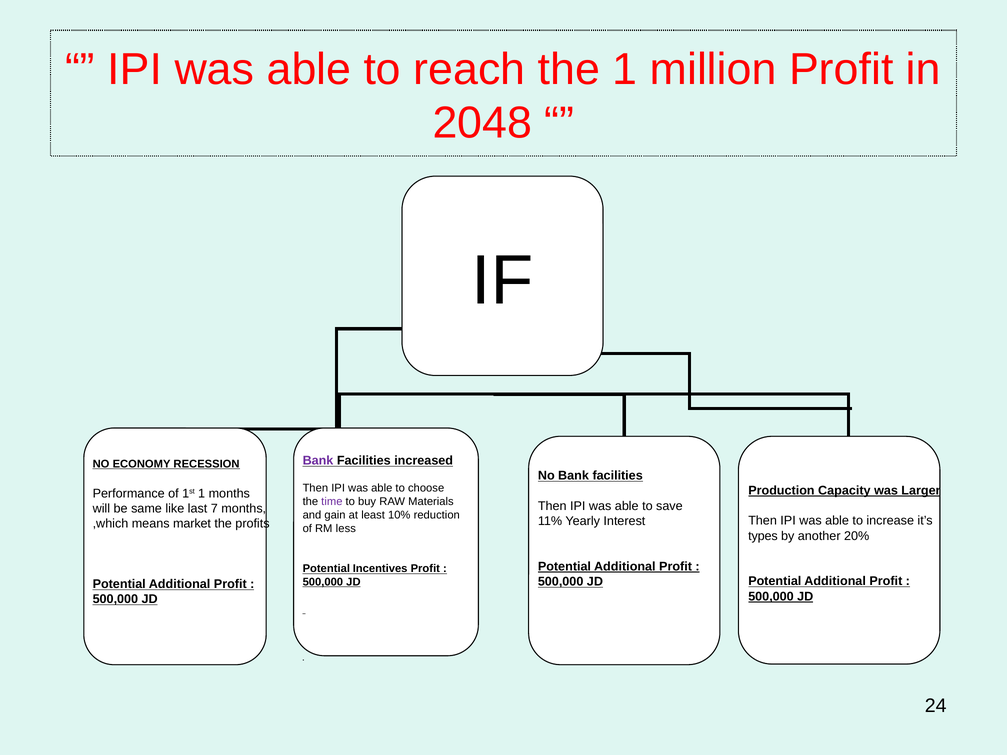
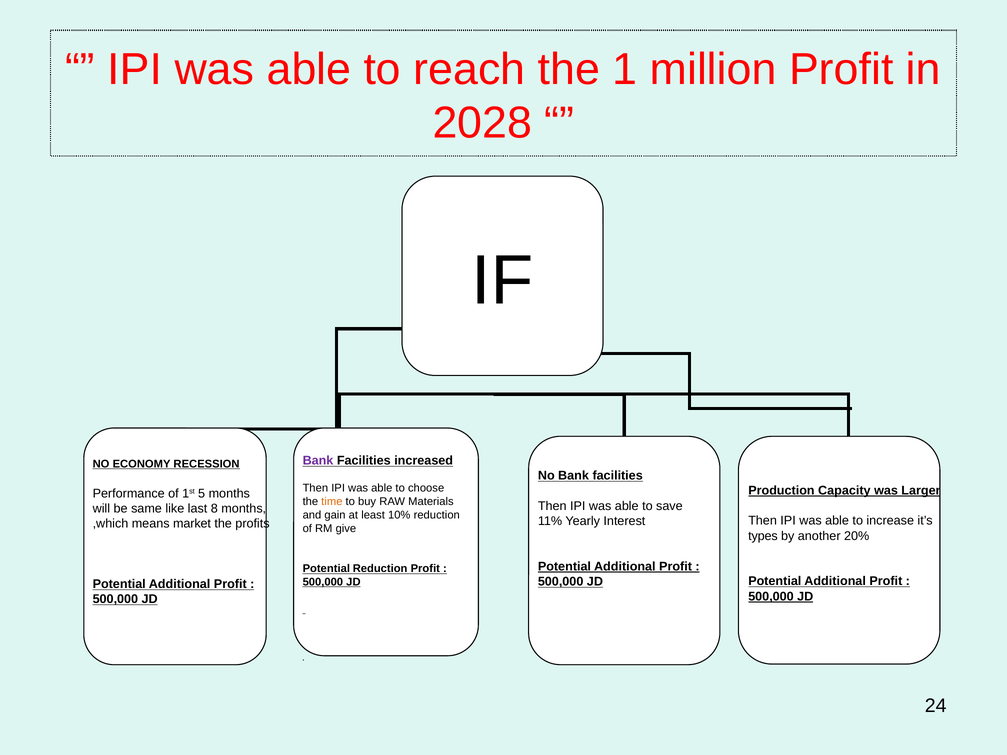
2048: 2048 -> 2028 (482, 123)
1st 1: 1 -> 5 (202, 494)
time colour: purple -> orange (332, 502)
7: 7 -> 8 (214, 509)
less: less -> give (346, 529)
Potential Incentives: Incentives -> Reduction (380, 569)
